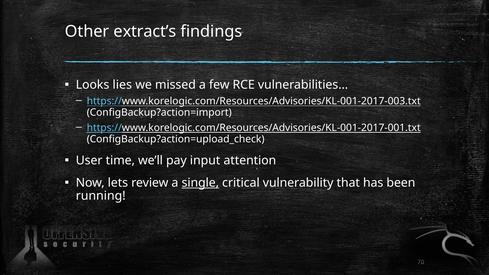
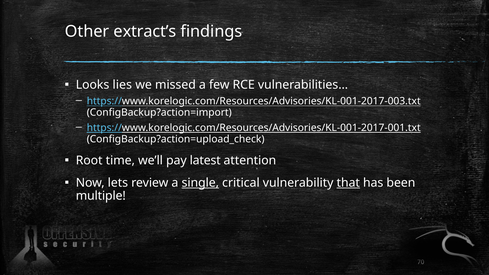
User: User -> Root (89, 160)
input: input -> latest (205, 160)
that underline: none -> present (348, 183)
running: running -> multiple (101, 196)
